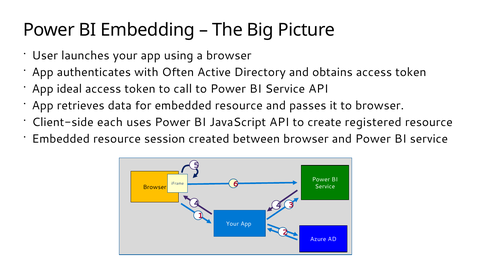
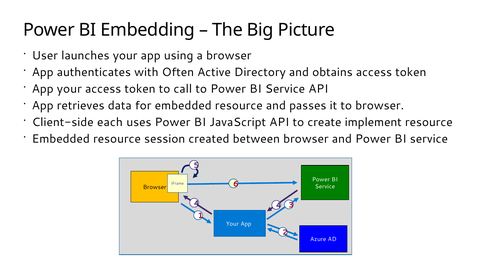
App ideal: ideal -> your (69, 89)
registered: registered -> implement (373, 122)
